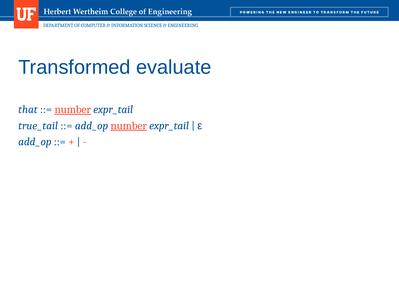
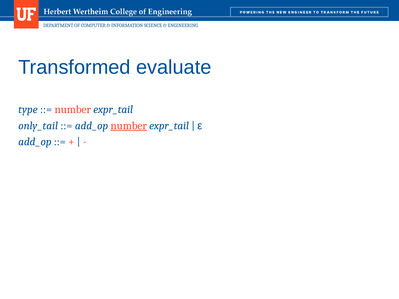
that: that -> type (28, 110)
number underline: present -> none (73, 110)
true_tail: true_tail -> only_tail (38, 126)
